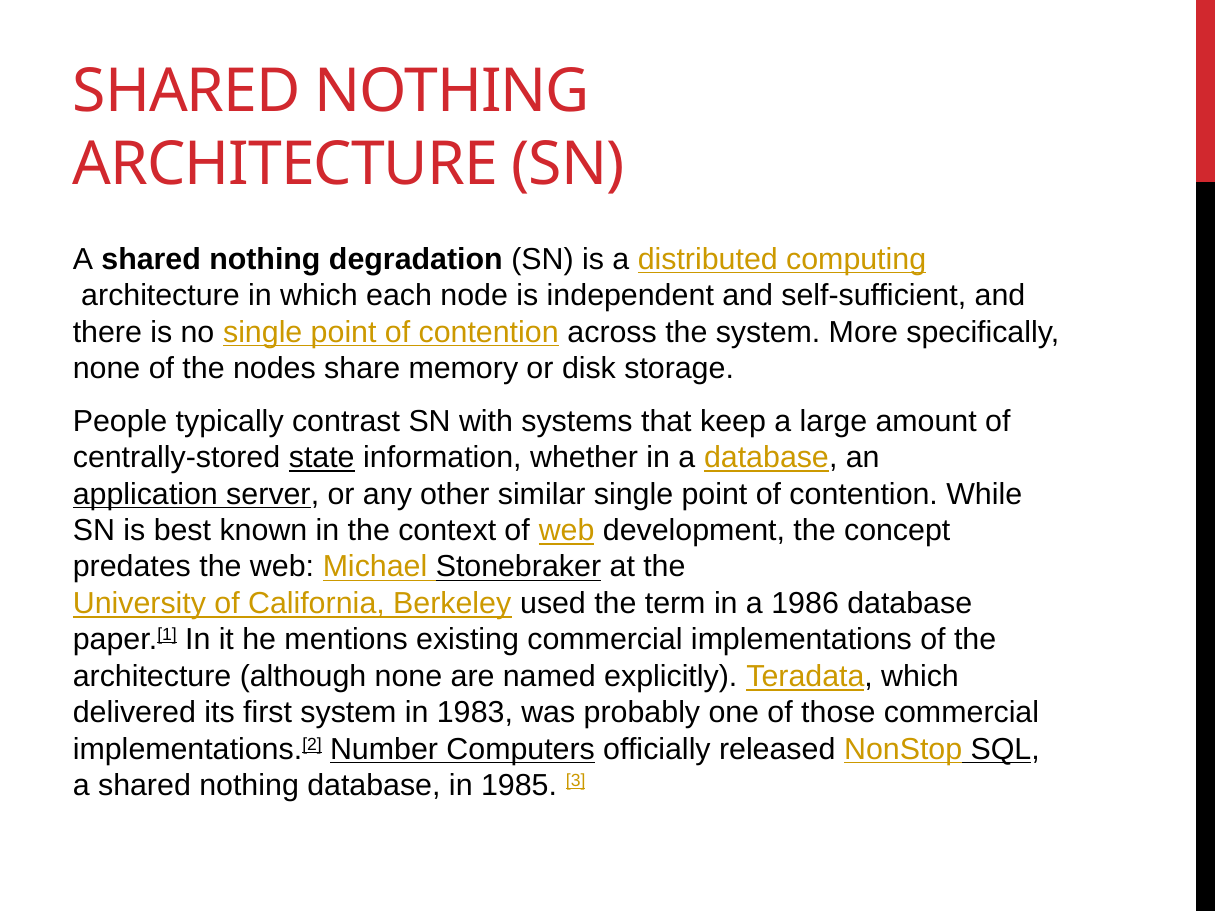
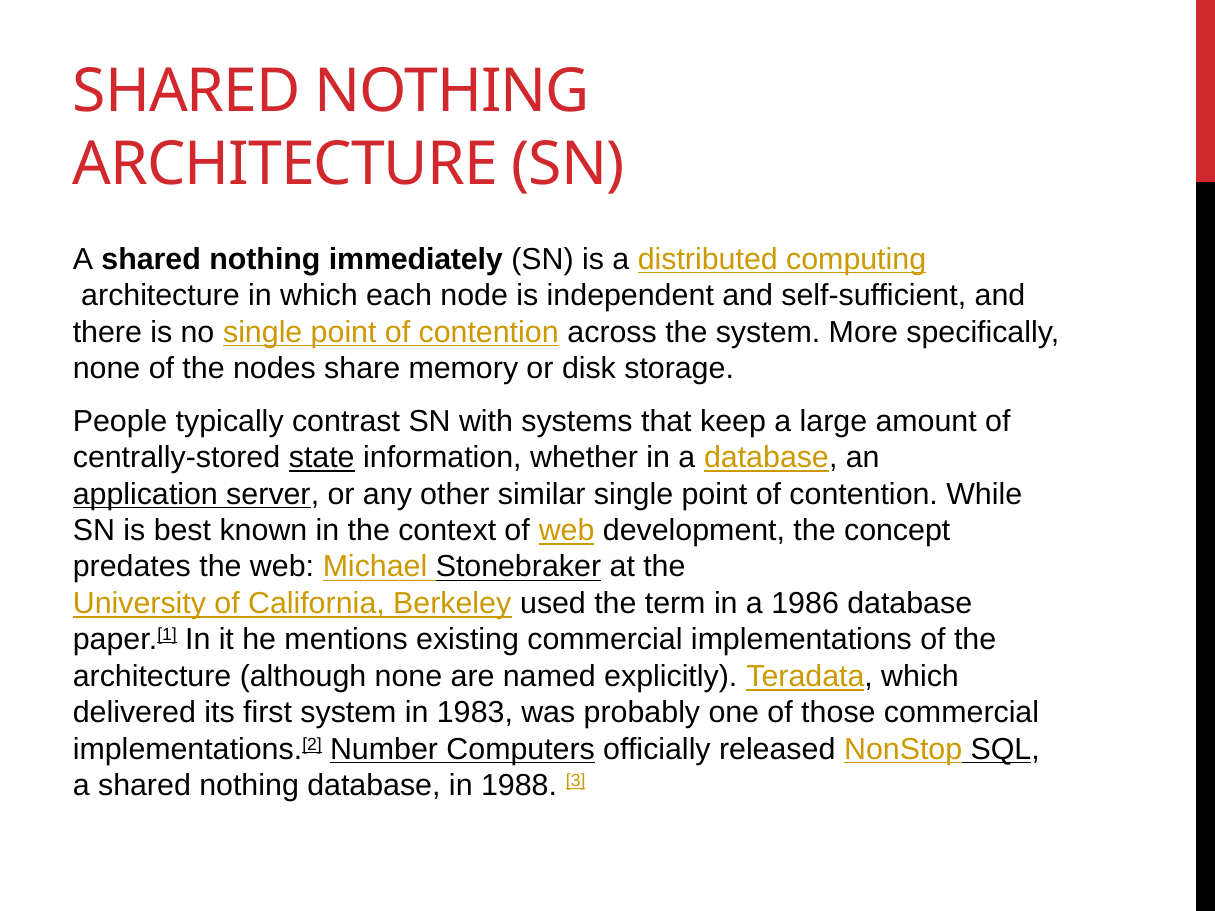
degradation: degradation -> immediately (416, 259)
1985: 1985 -> 1988 (519, 786)
